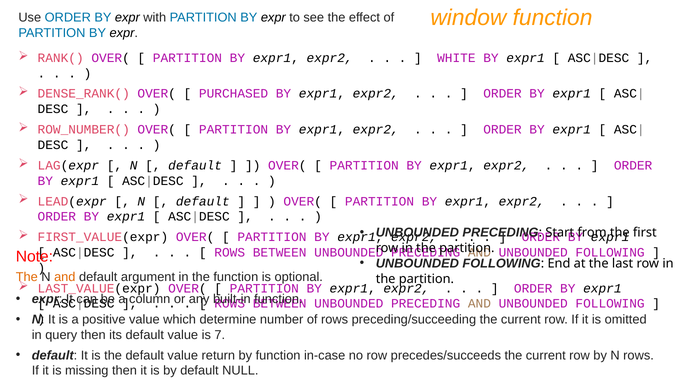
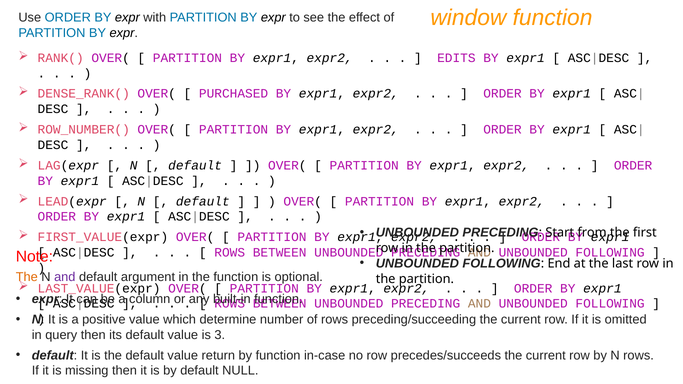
WHITE: WHITE -> EDITS (456, 58)
and colour: orange -> purple (65, 277)
7: 7 -> 3 (220, 335)
